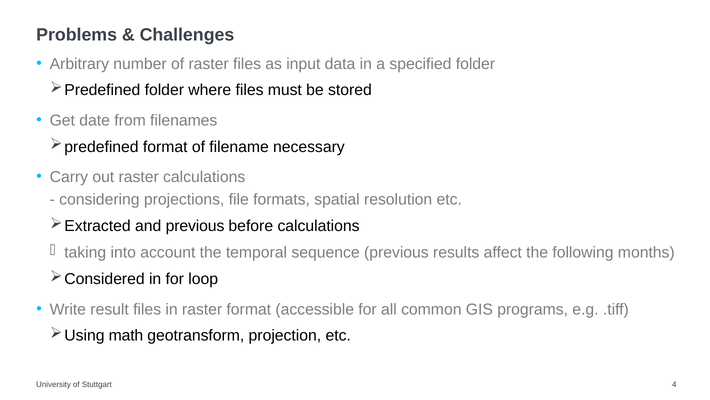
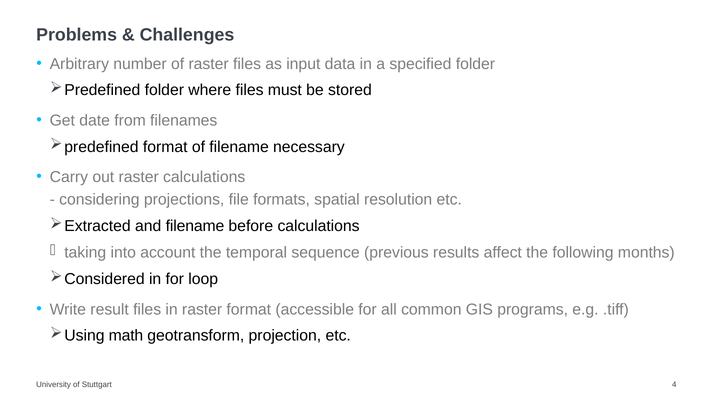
and previous: previous -> filename (195, 226)
